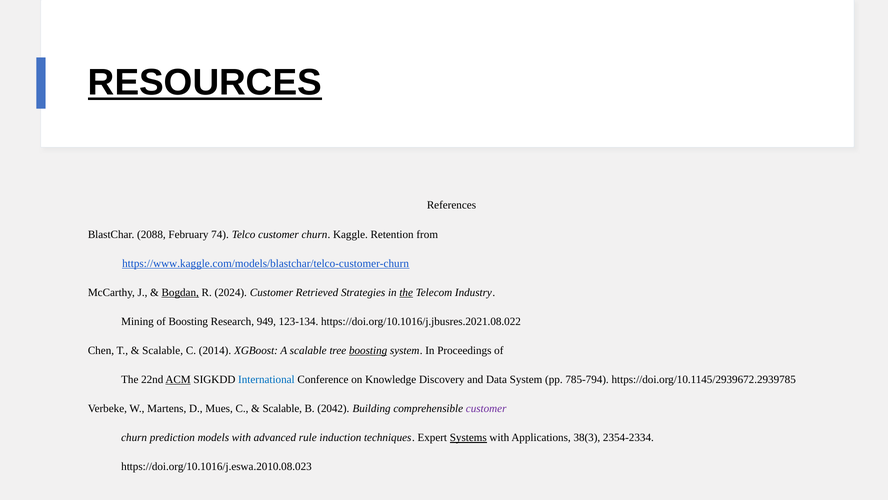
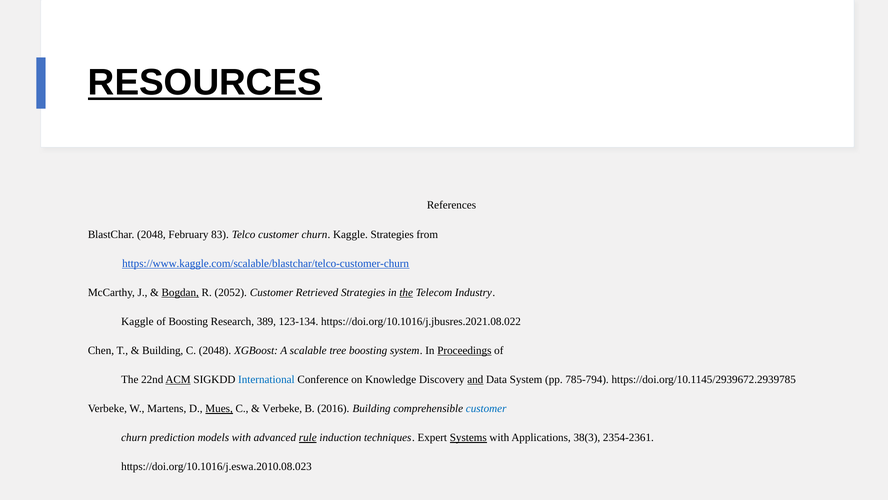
BlastChar 2088: 2088 -> 2048 (151, 234)
74: 74 -> 83 (220, 234)
Kaggle Retention: Retention -> Strategies (392, 234)
https://www.kaggle.com/models/blastchar/telco-customer-churn: https://www.kaggle.com/models/blastchar/telco-customer-churn -> https://www.kaggle.com/scalable/blastchar/telco-customer-churn (266, 263)
2024: 2024 -> 2052 (231, 292)
Mining: Mining -> Kaggle (137, 321)
949: 949 -> 389 (266, 321)
Scalable: Scalable -> Building (163, 350)
C 2014: 2014 -> 2048 (215, 350)
boosting underline: present -> none (368, 350)
Proceedings underline: none -> present (464, 350)
and underline: none -> present (475, 379)
Mues underline: none -> present (219, 408)
Scalable: Scalable -> Verbeke (282, 408)
2042: 2042 -> 2016 (333, 408)
customer colour: purple -> blue (486, 408)
rule underline: none -> present (308, 437)
2354-2334: 2354-2334 -> 2354-2361 (628, 437)
